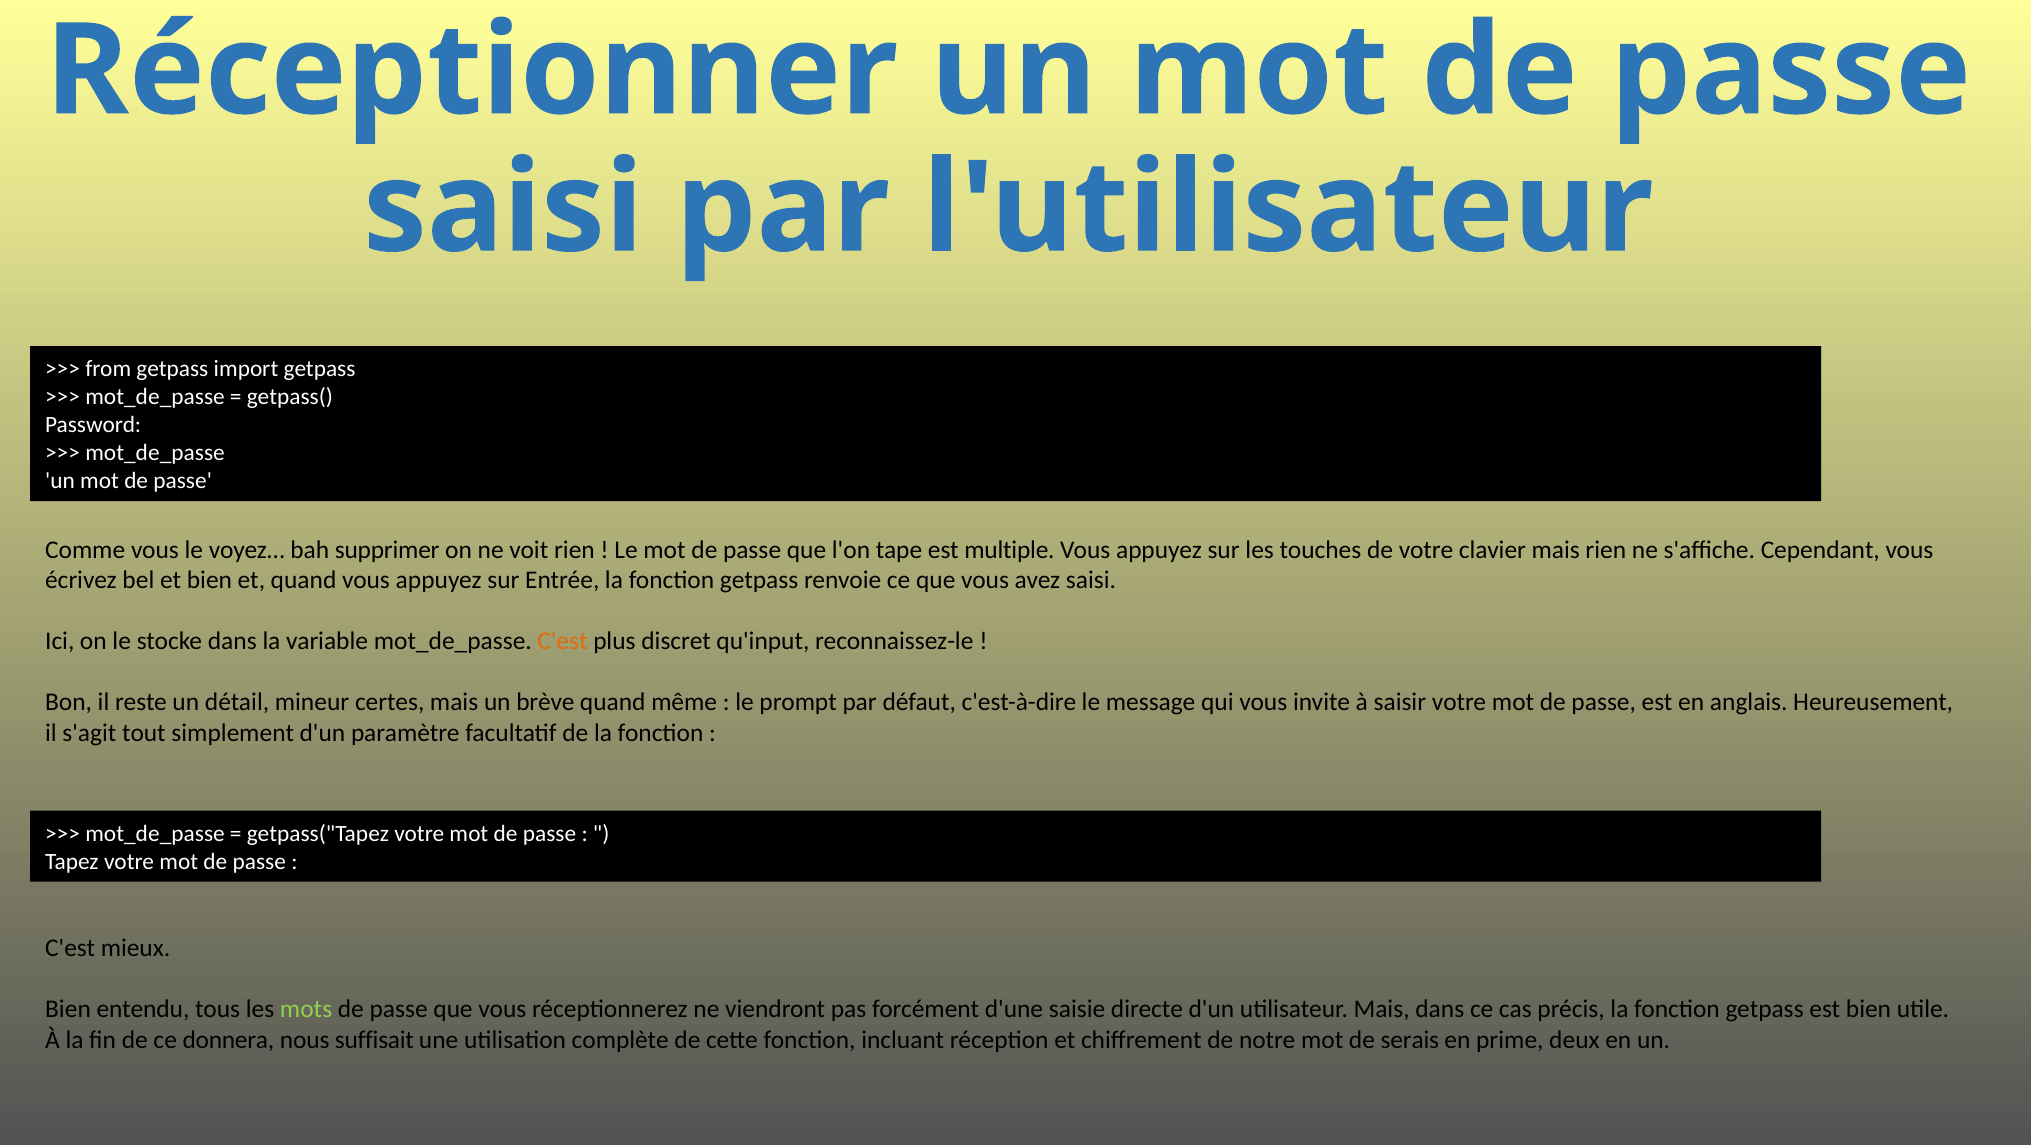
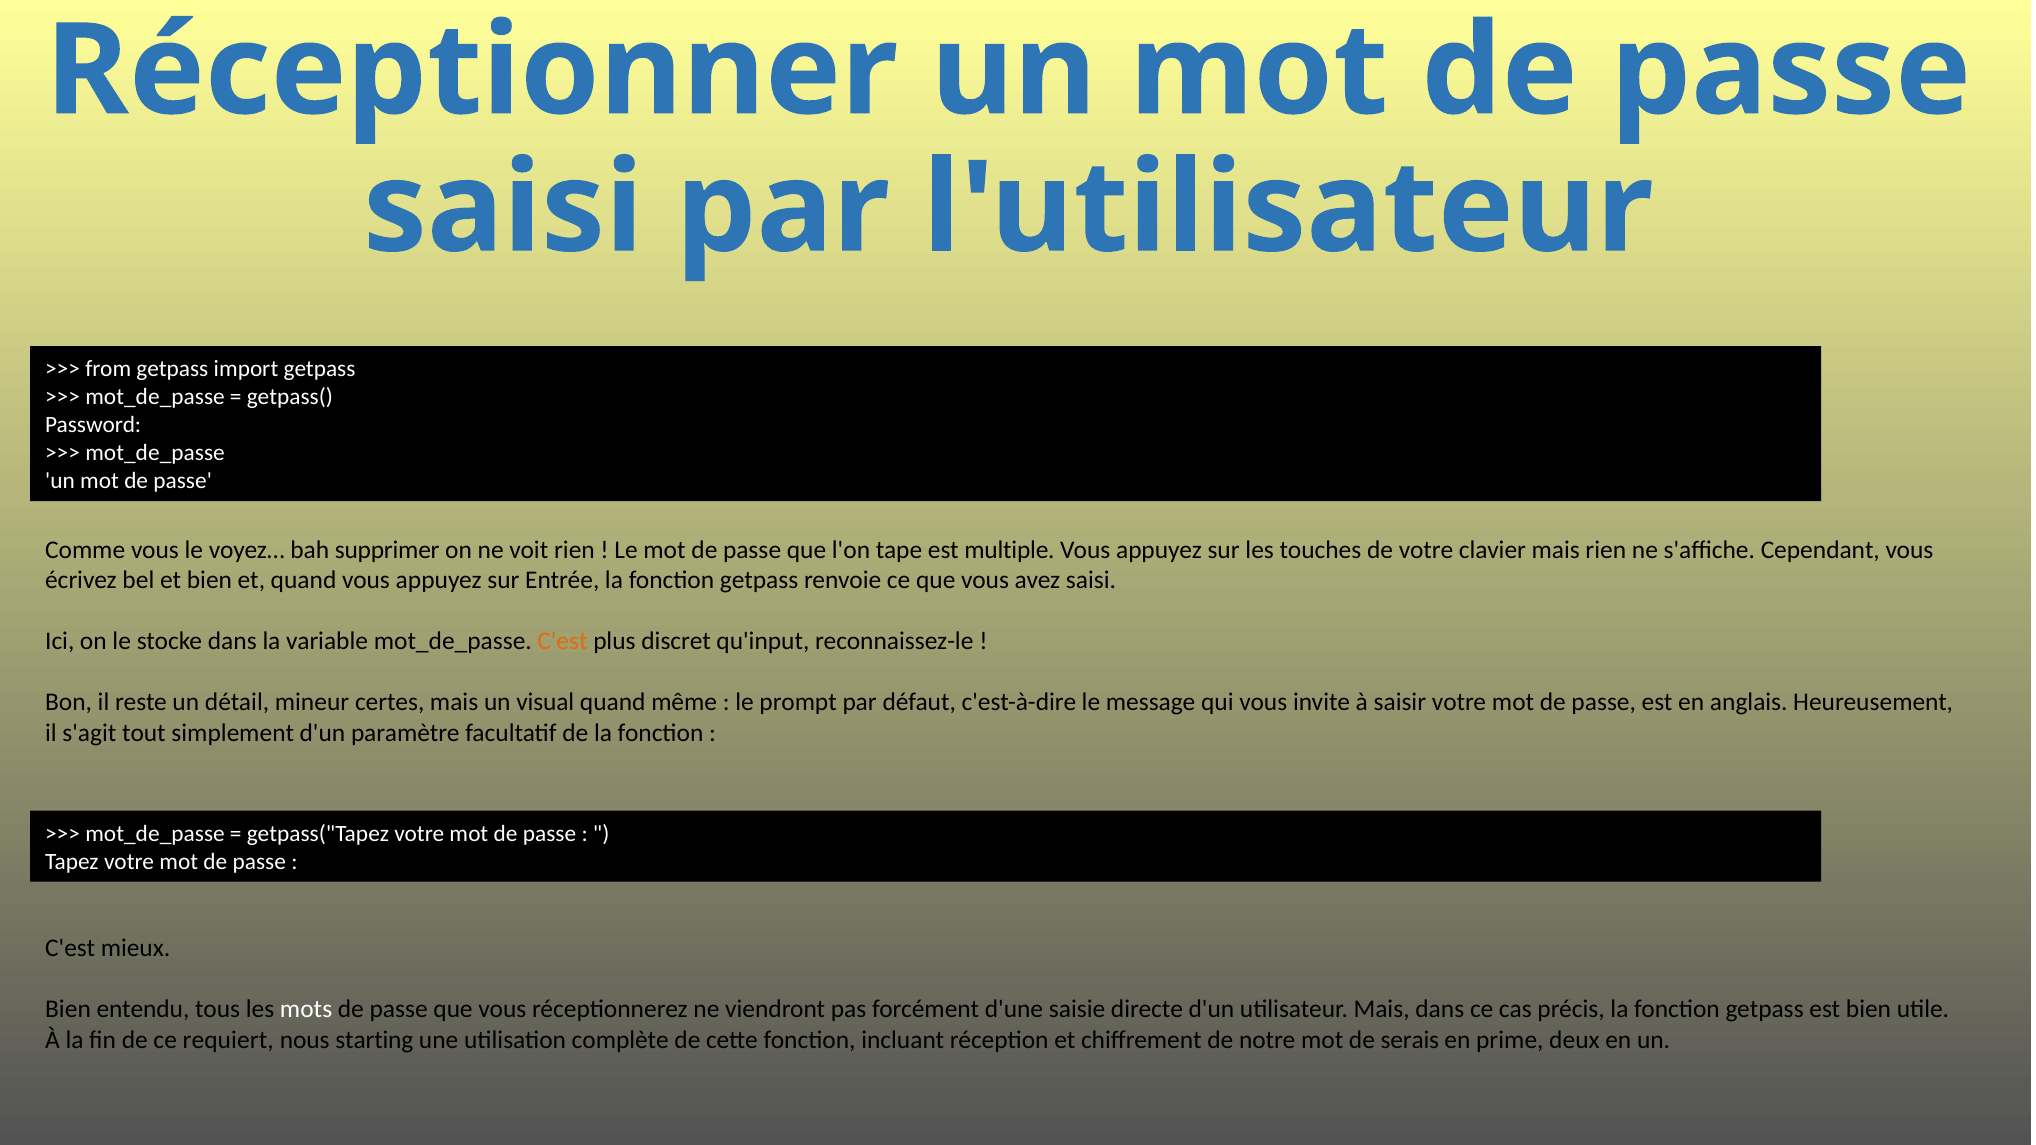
brève: brève -> visual (545, 702)
mots colour: light green -> white (306, 1010)
donnera: donnera -> requiert (228, 1040)
suffisait: suffisait -> starting (374, 1040)
